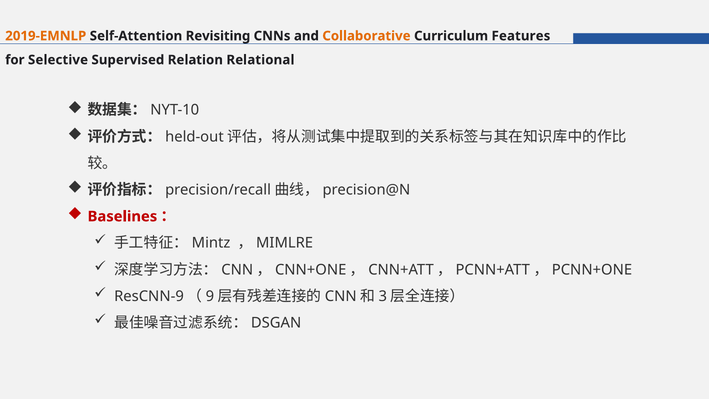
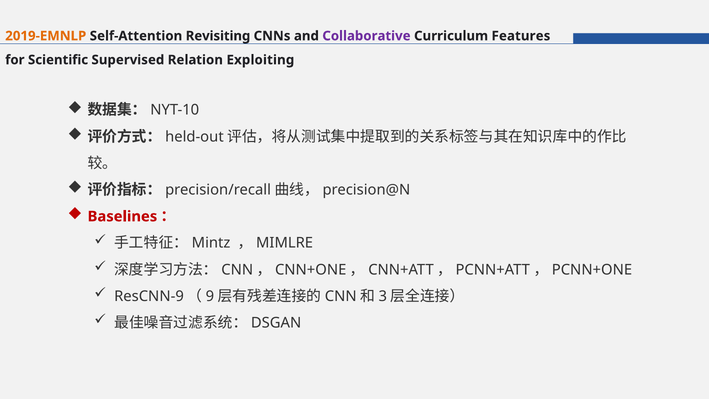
Collaborative colour: orange -> purple (366, 36)
Selective: Selective -> Scientific (58, 60)
Relational: Relational -> Exploiting (260, 60)
